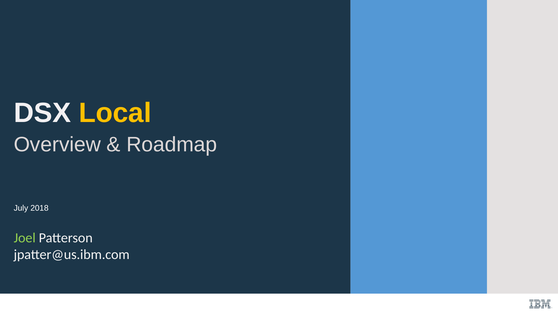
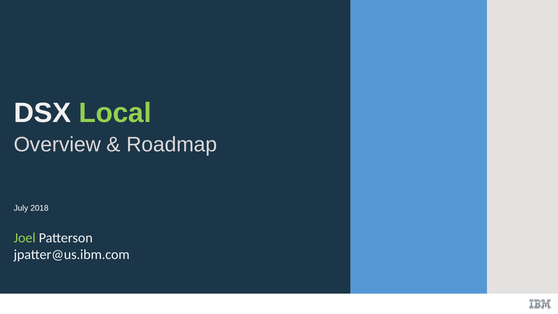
Local colour: yellow -> light green (115, 113)
